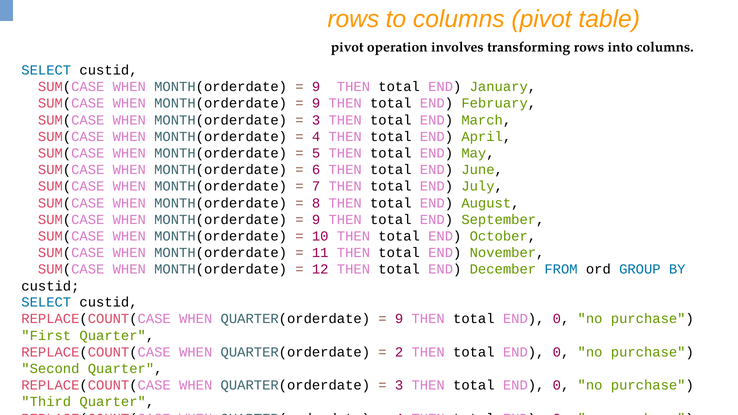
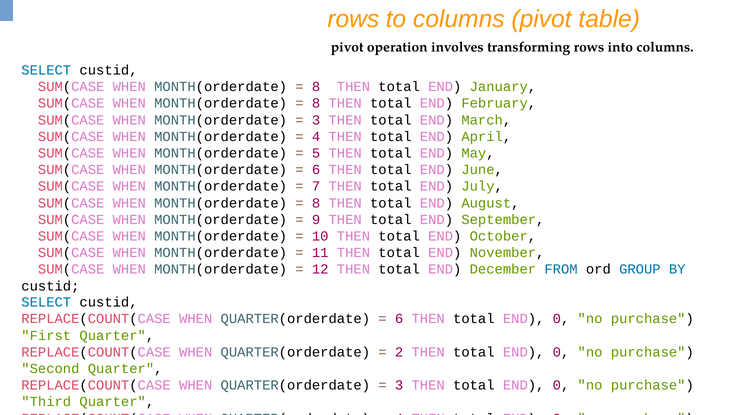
9: 9 -> 8 (316, 87)
9: 9 -> 8 (316, 103)
9: 9 -> 6 (399, 319)
